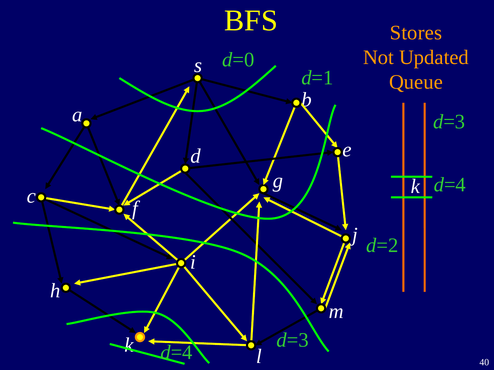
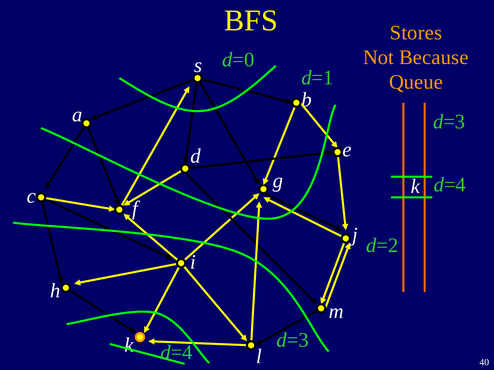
Updated: Updated -> Because (434, 57)
